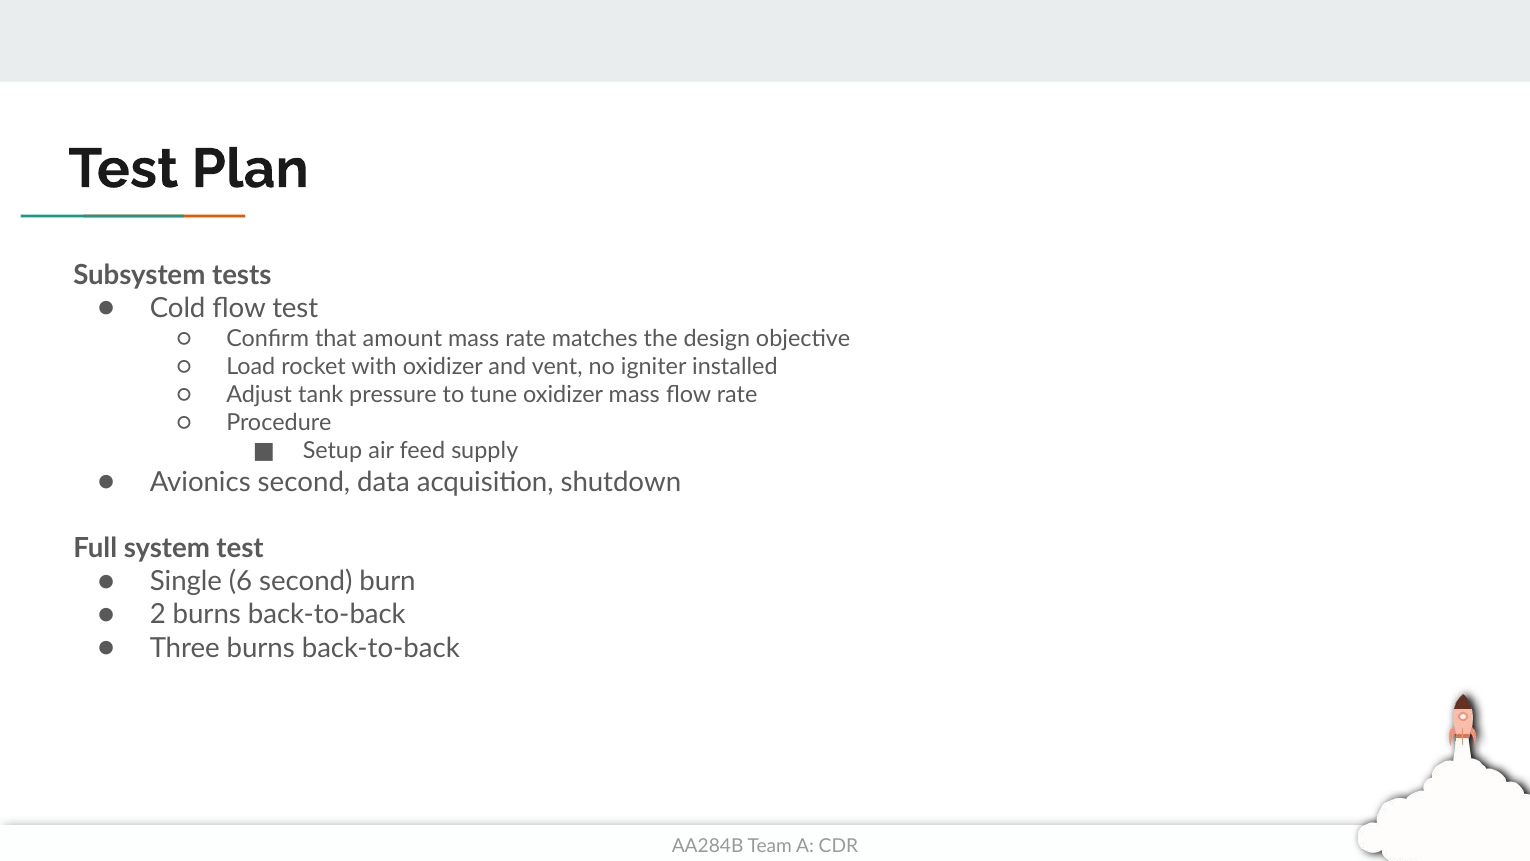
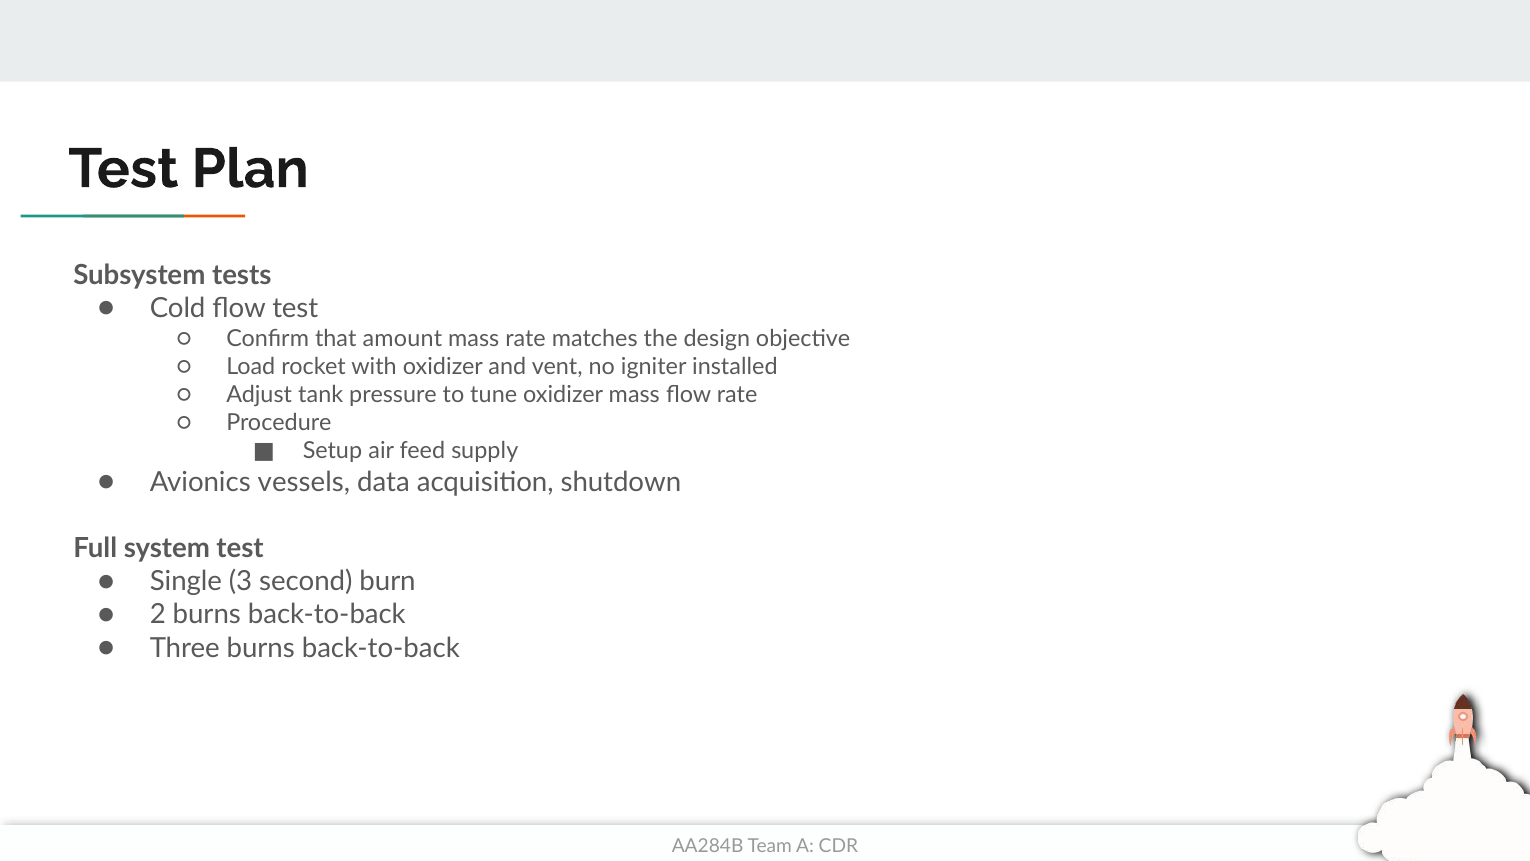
Avionics second: second -> vessels (304, 482)
6: 6 -> 3 (241, 581)
